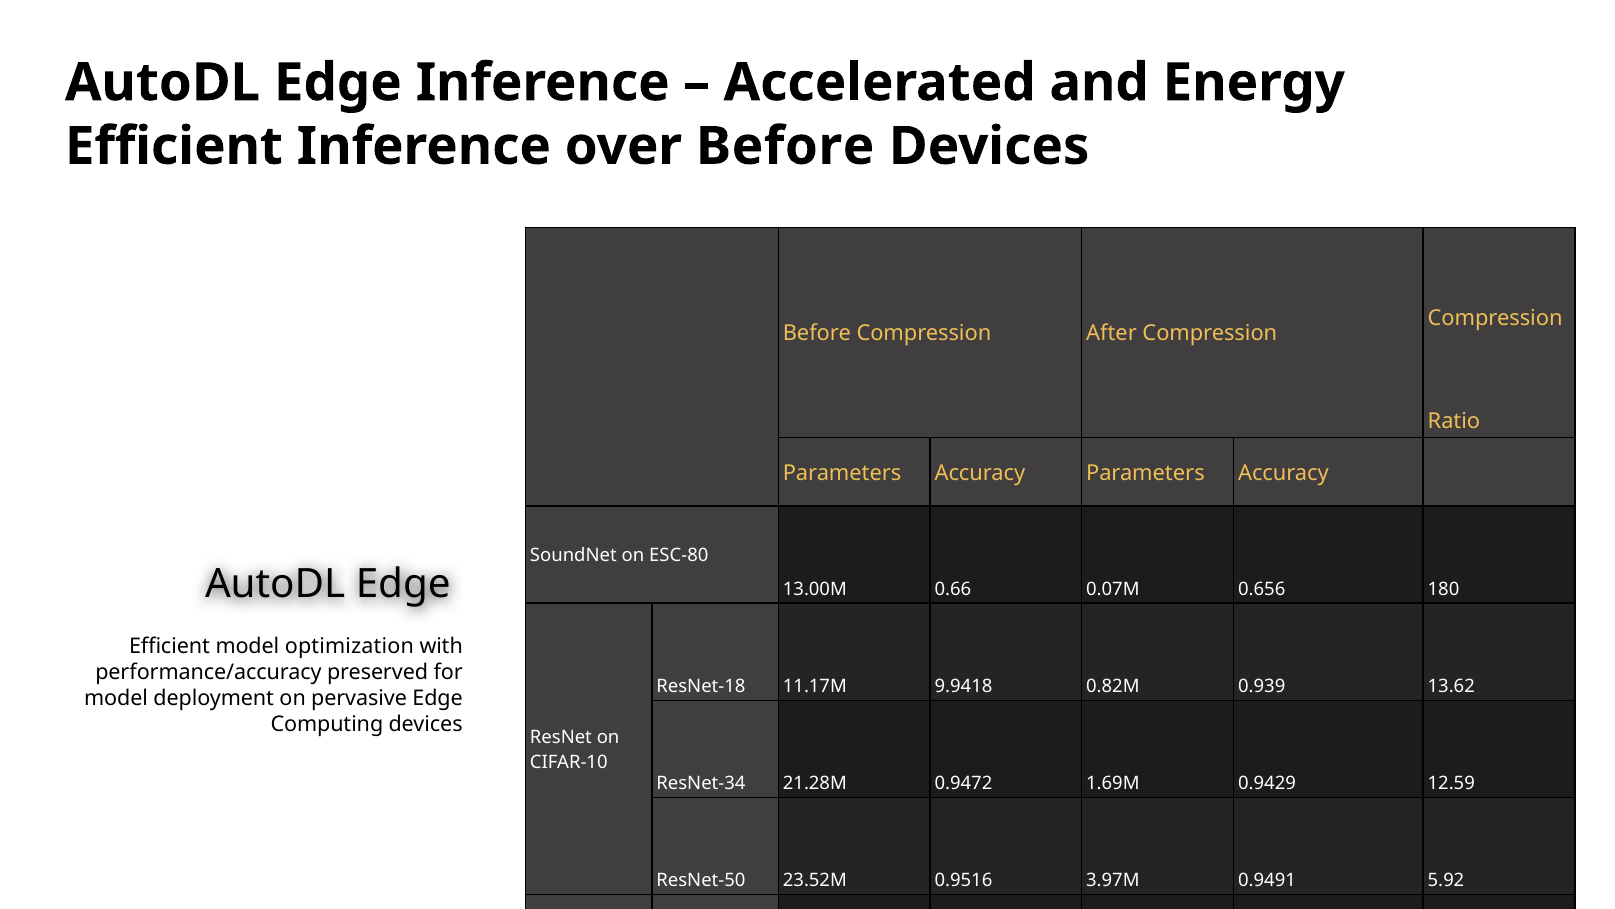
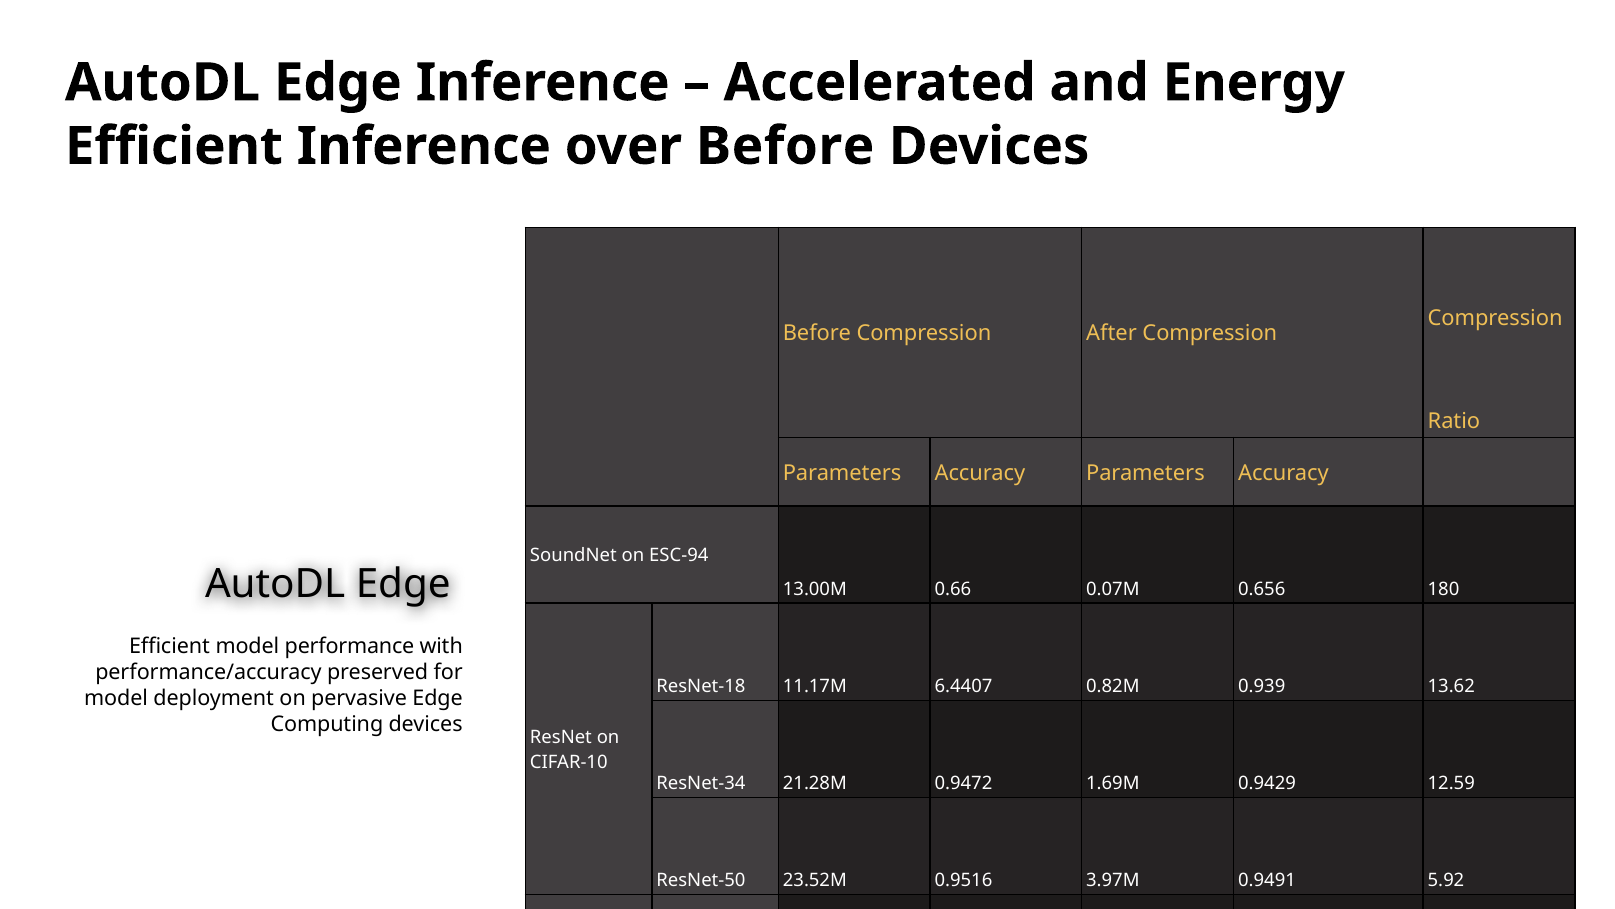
ESC-80: ESC-80 -> ESC-94 (679, 555)
optimization: optimization -> performance (350, 646)
9.9418: 9.9418 -> 6.4407 (964, 686)
